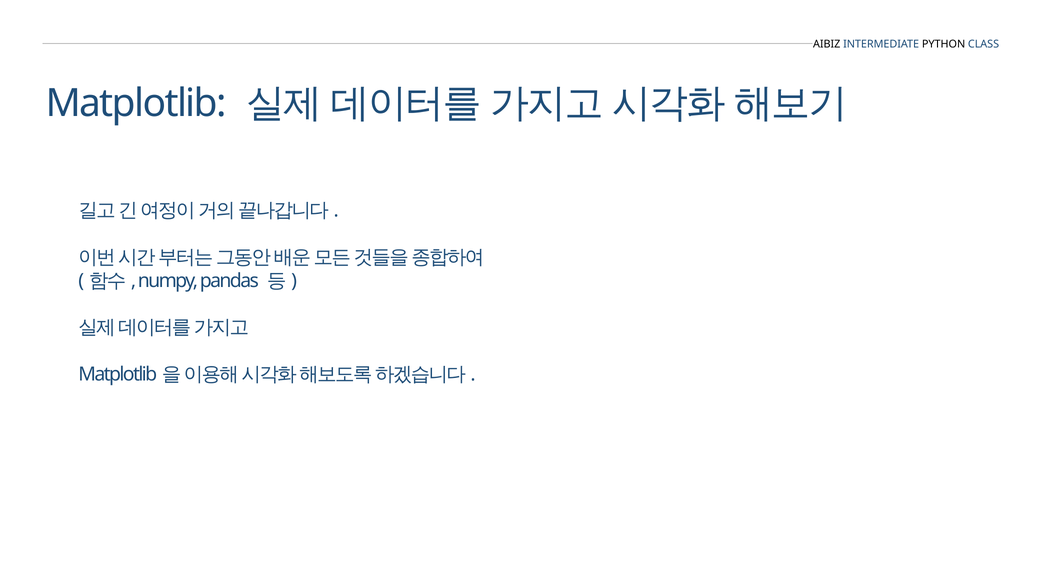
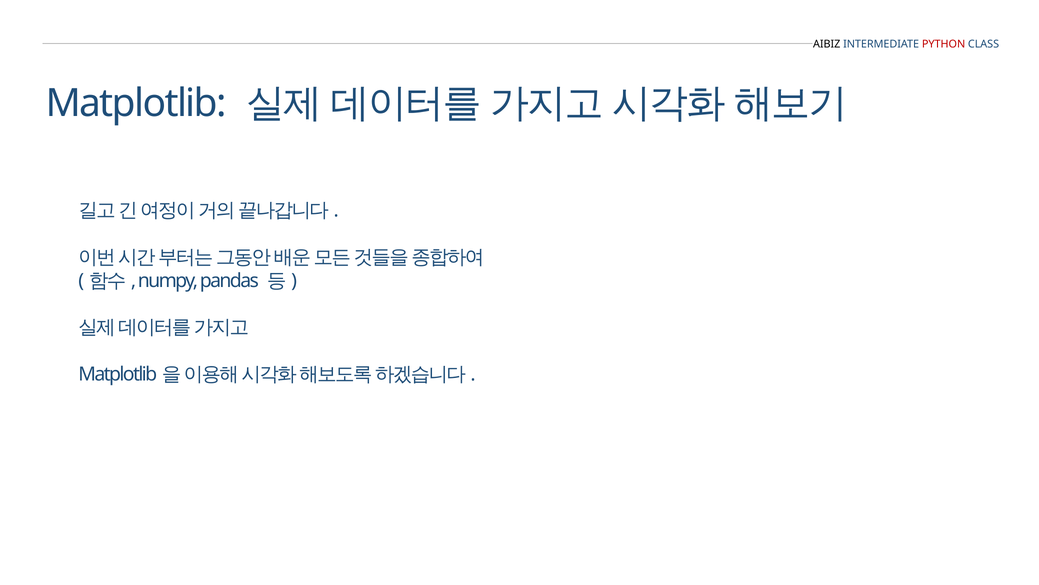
PYTHON colour: black -> red (944, 44)
